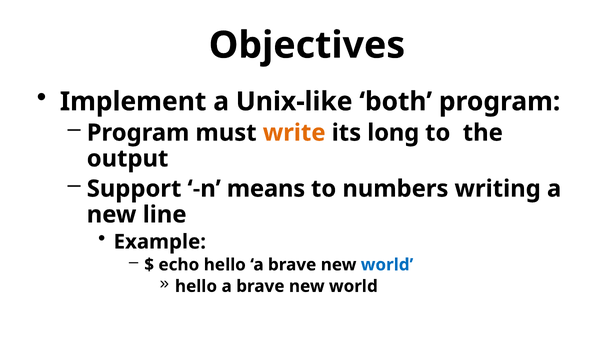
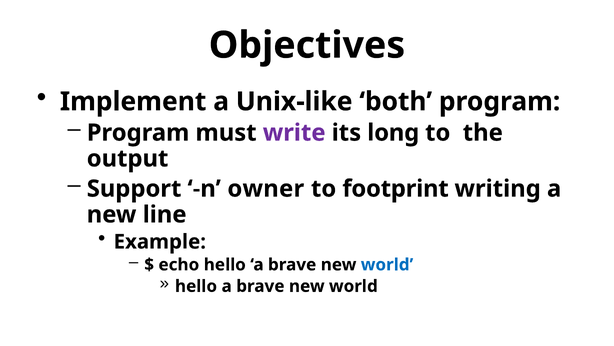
write colour: orange -> purple (294, 133)
means: means -> owner (266, 188)
numbers: numbers -> footprint (396, 188)
